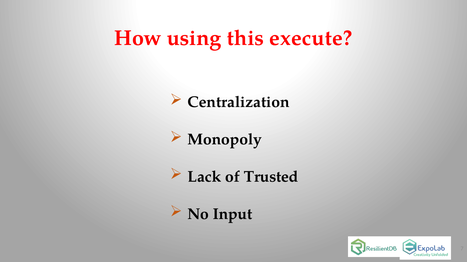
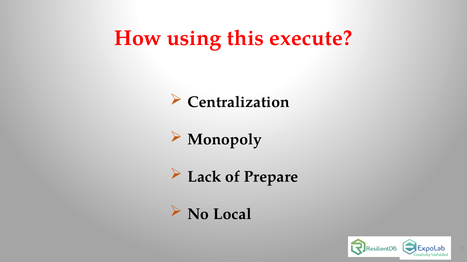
Trusted: Trusted -> Prepare (271, 177)
Input: Input -> Local (232, 215)
